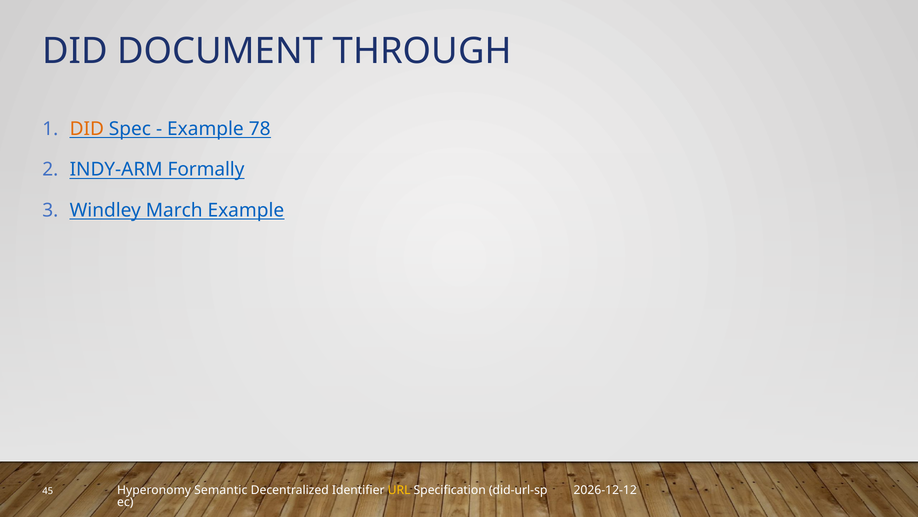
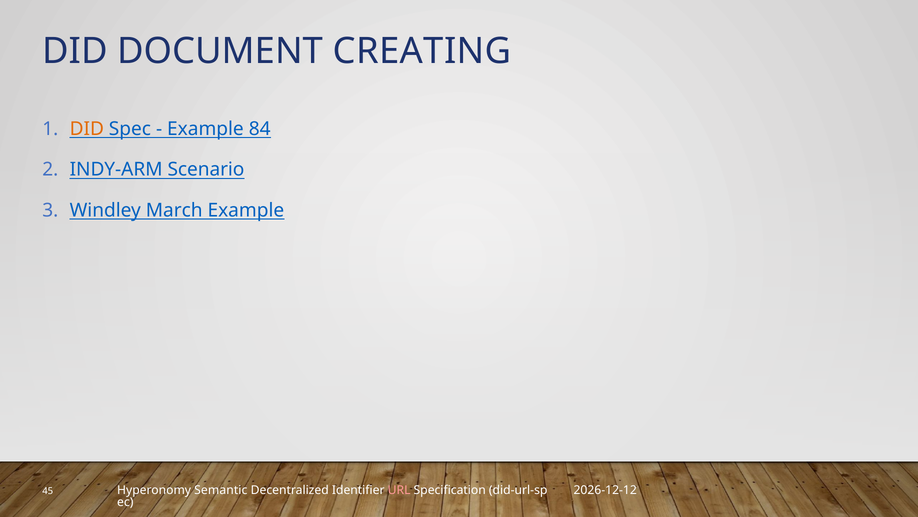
THROUGH: THROUGH -> CREATING (422, 51)
78: 78 -> 84 (260, 129)
Formally: Formally -> Scenario (206, 169)
URL colour: yellow -> pink (399, 490)
